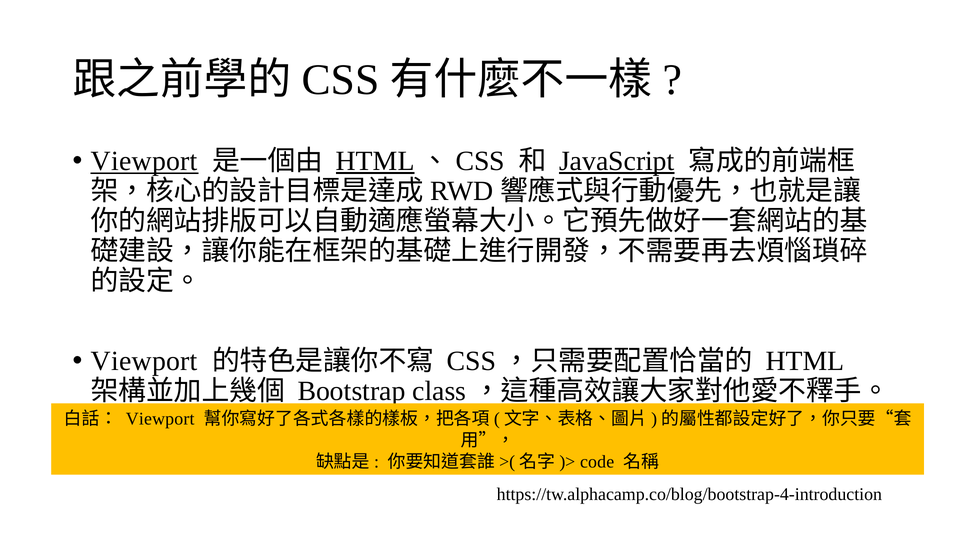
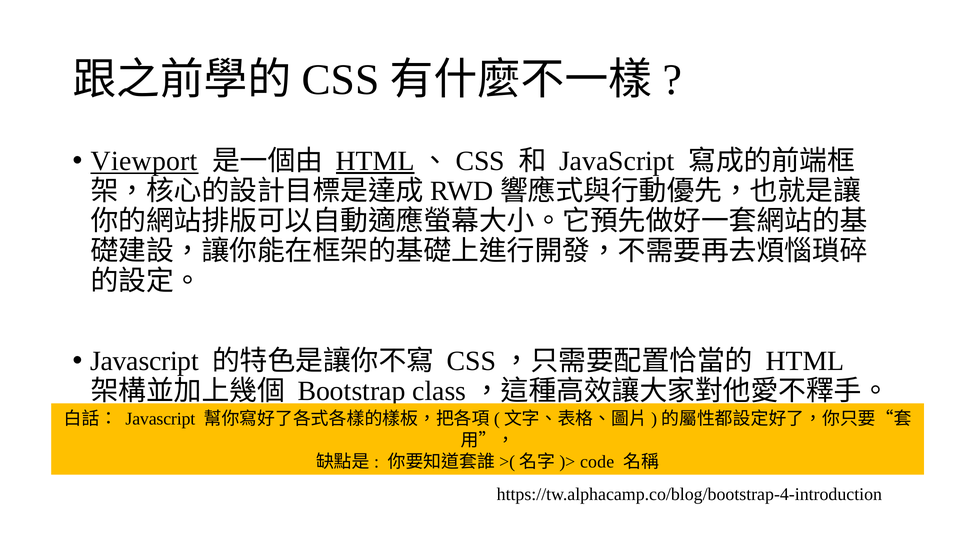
JavaScript underline: present -> none (617, 161)
Viewport: Viewport -> Javascript (145, 361)
Viewport: Viewport -> Javascript (160, 419)
